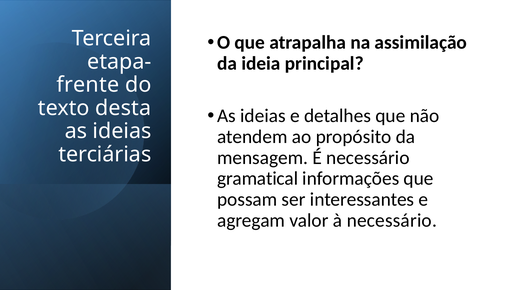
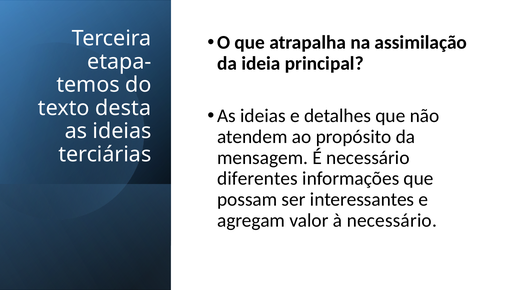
frente: frente -> temos (88, 85)
gramatical: gramatical -> diferentes (258, 179)
